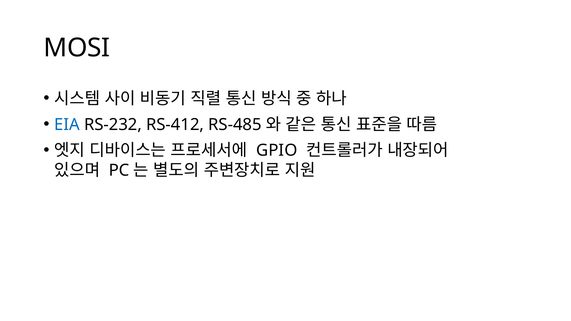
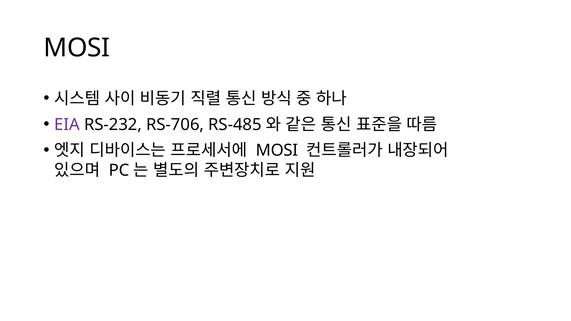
EIA colour: blue -> purple (67, 125)
RS-412: RS-412 -> RS-706 (175, 125)
GPIO: GPIO -> MOSI (277, 151)
